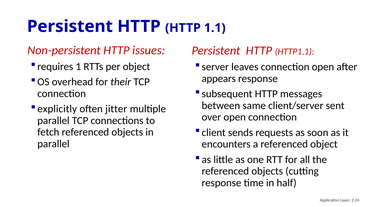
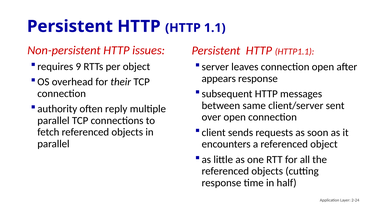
1: 1 -> 9 (78, 67)
explicitly: explicitly -> authority (57, 109)
jitter: jitter -> reply (116, 109)
